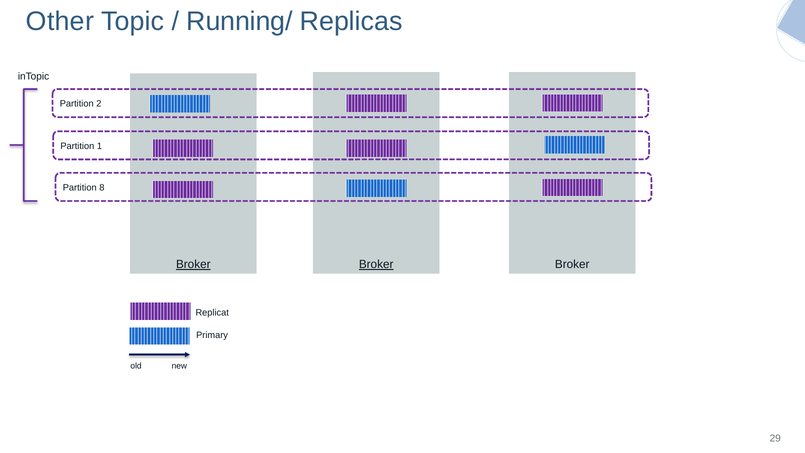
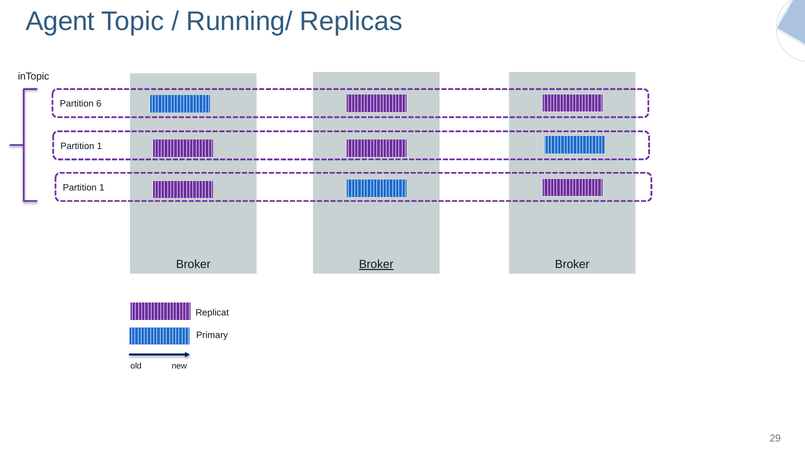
Other: Other -> Agent (60, 21)
2: 2 -> 6 (99, 104)
8: 8 -> 1 (102, 187)
Broker underline: present -> none (193, 264)
